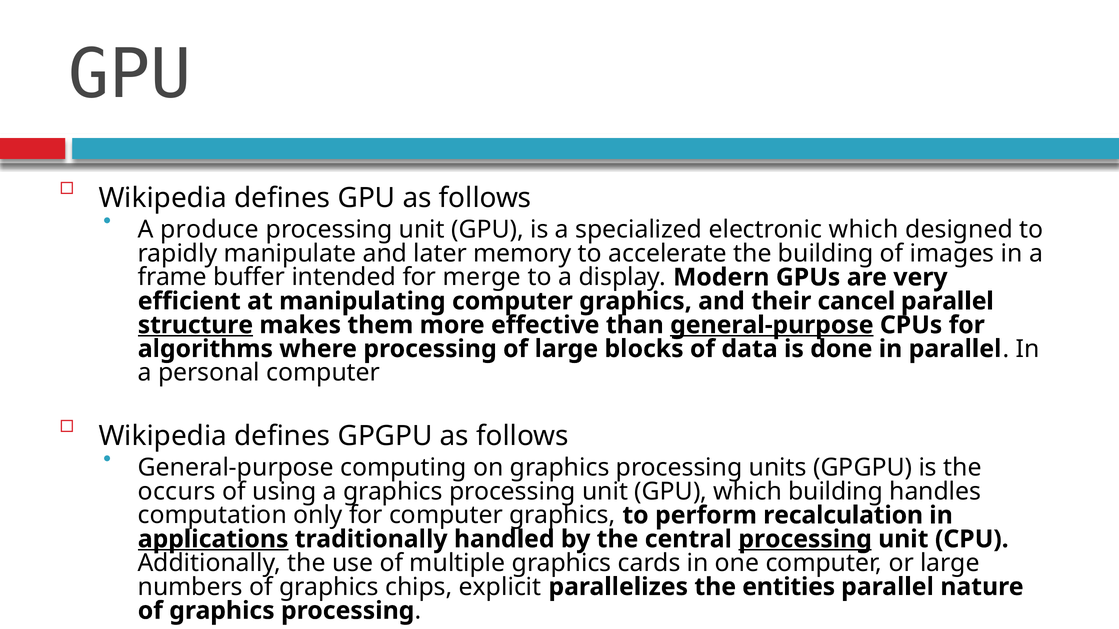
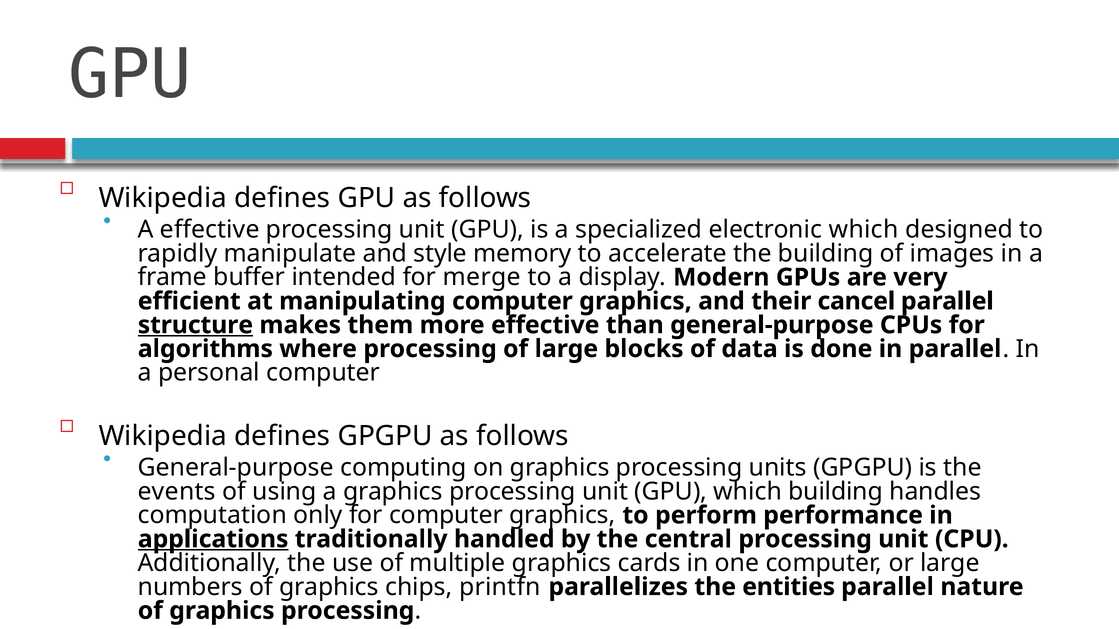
A produce: produce -> effective (210, 230)
later: later -> style (440, 254)
general-purpose underline: present -> none (772, 325)
occurs: occurs -> events (177, 492)
recalculation: recalculation -> performance (843, 516)
processing underline: present -> none (805, 539)
explicit: explicit -> printfn (500, 587)
